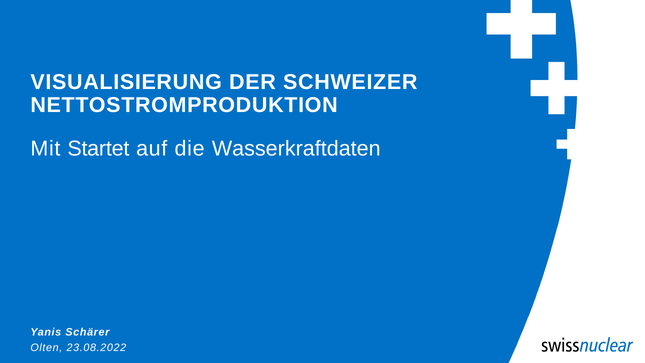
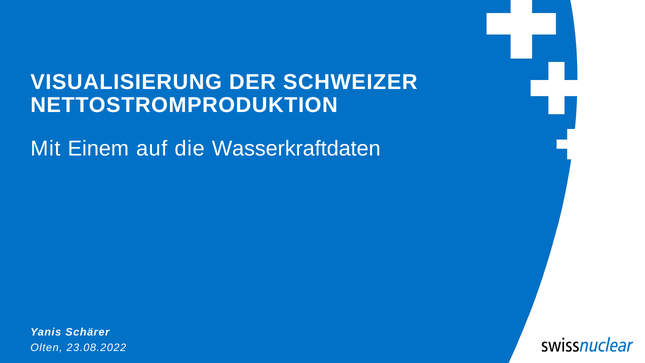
Startet: Startet -> Einem (98, 149)
